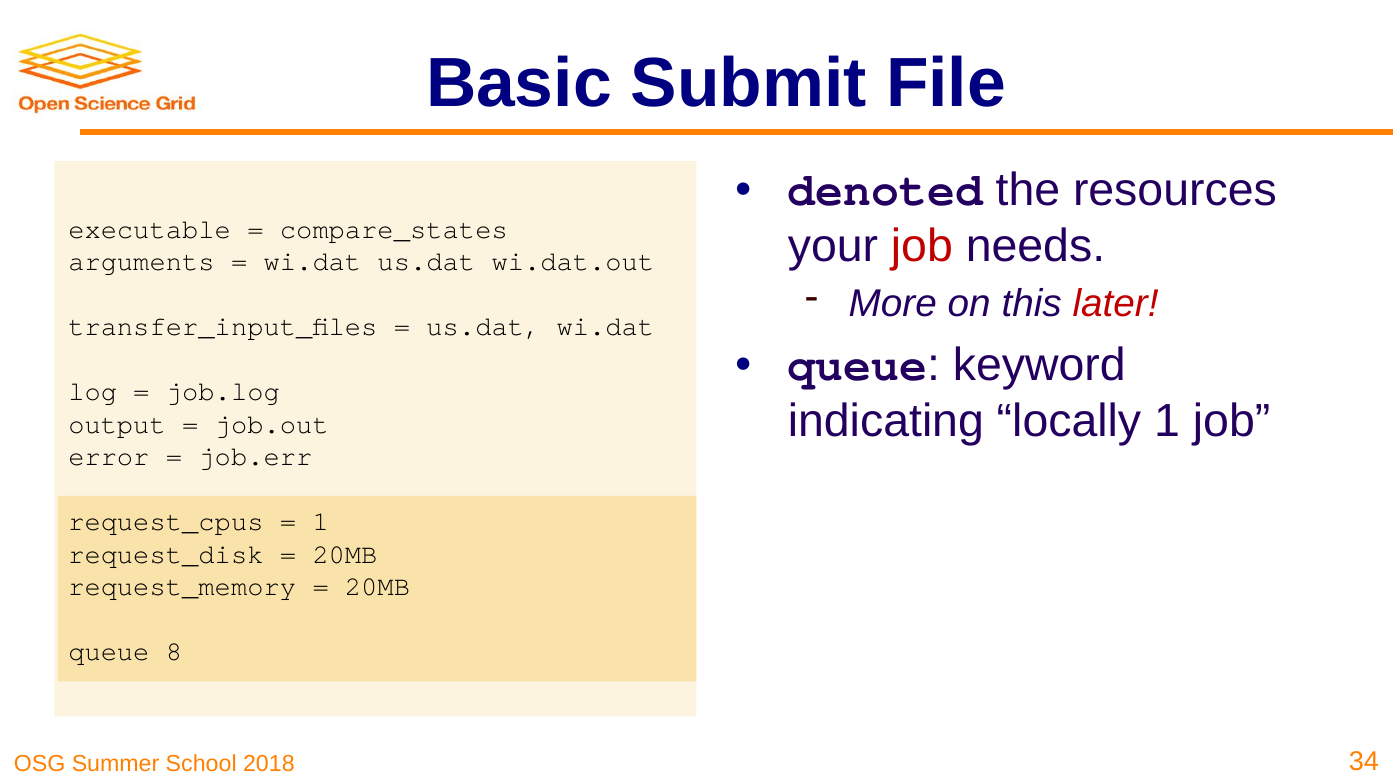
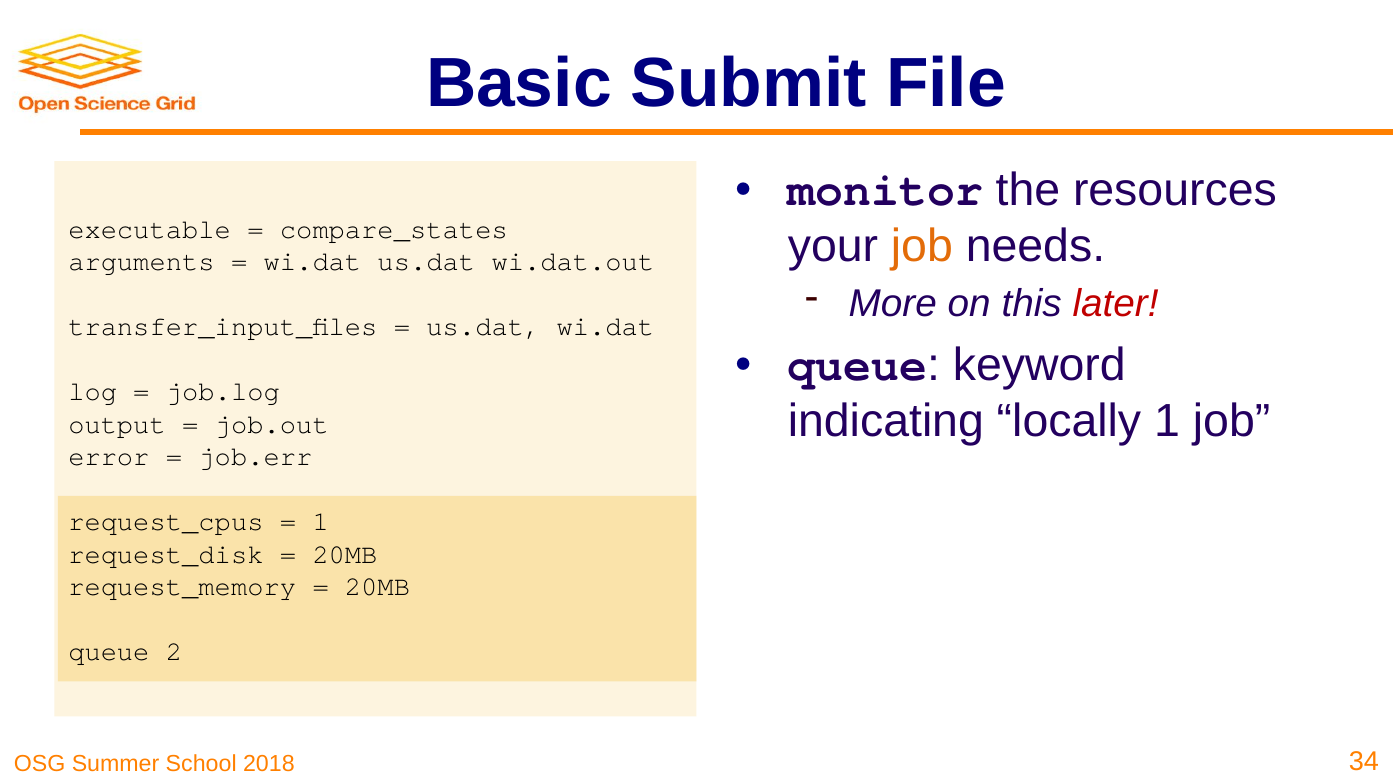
denoted: denoted -> monitor (885, 190)
job colour: red -> orange (922, 246)
8: 8 -> 2 (174, 652)
